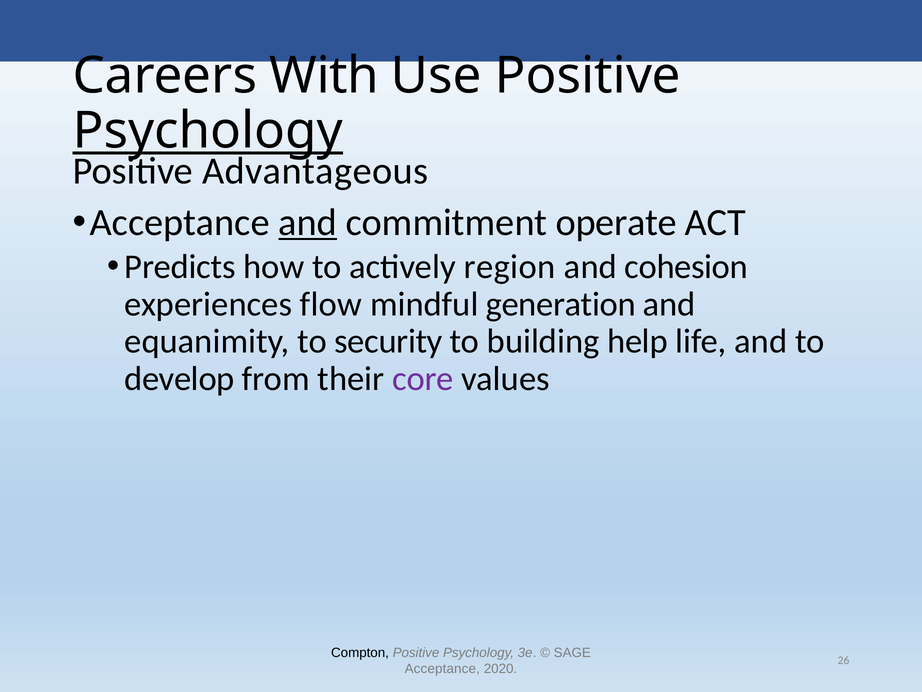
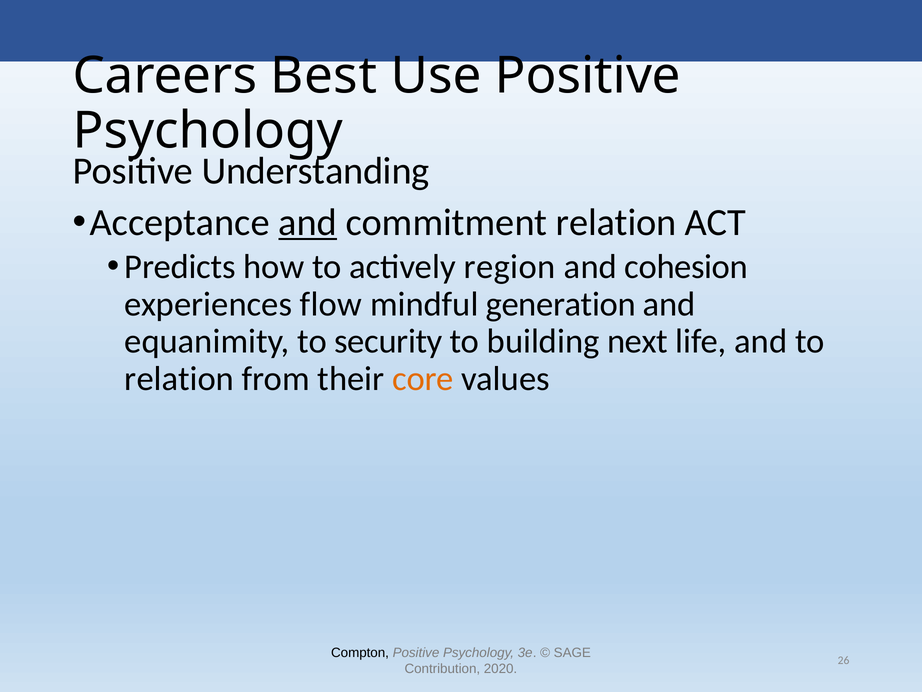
With: With -> Best (324, 76)
Psychology underline: present -> none (208, 131)
Advantageous: Advantageous -> Understanding (316, 171)
commitment operate: operate -> relation (616, 222)
help: help -> next (638, 341)
develop: develop -> relation (179, 379)
core colour: purple -> orange (423, 379)
Acceptance: Acceptance -> Contribution (442, 668)
